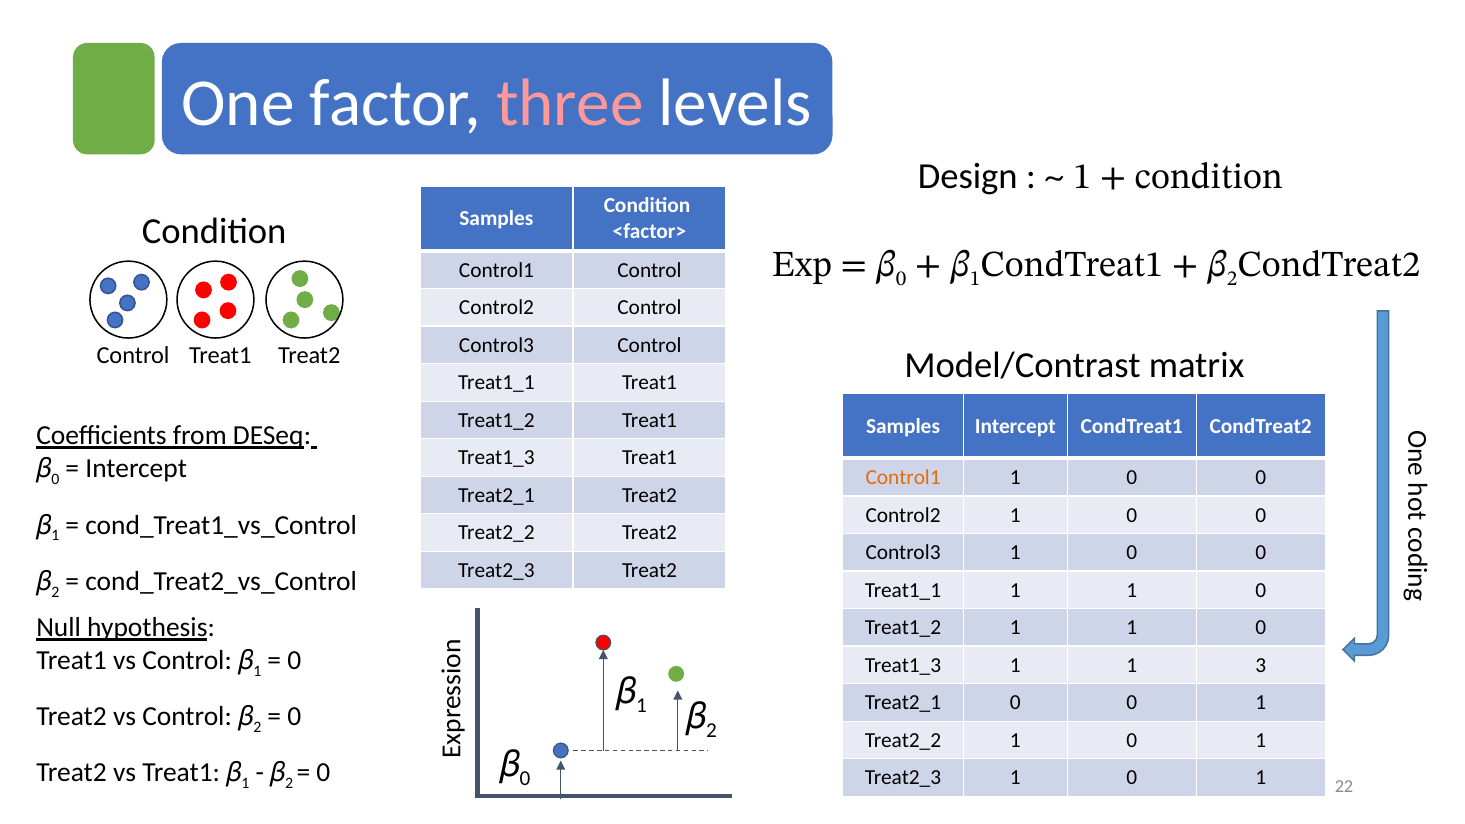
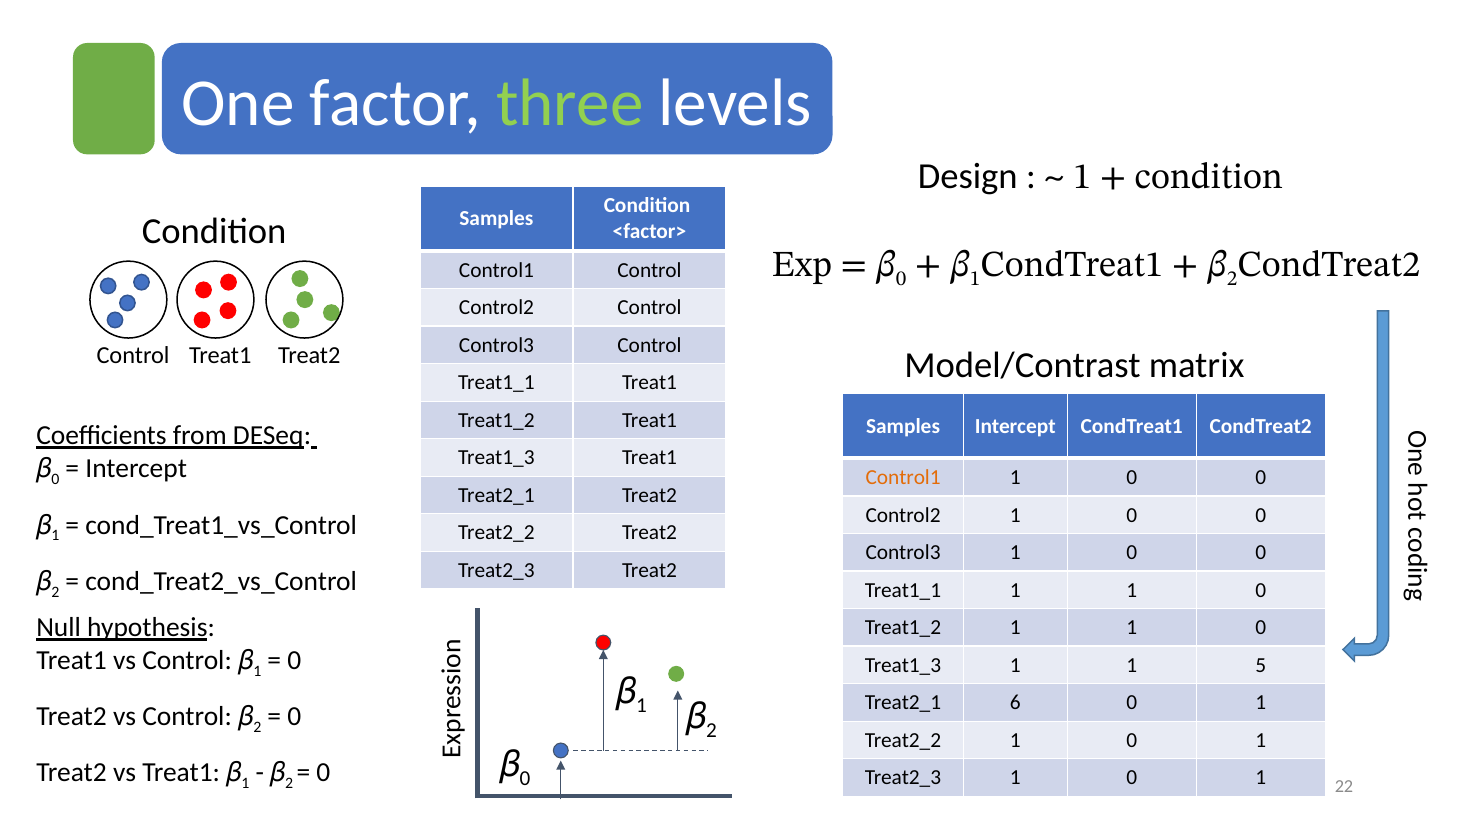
three colour: pink -> light green (570, 103)
3: 3 -> 5 (1261, 665)
0: 0 -> 6 (1015, 703)
